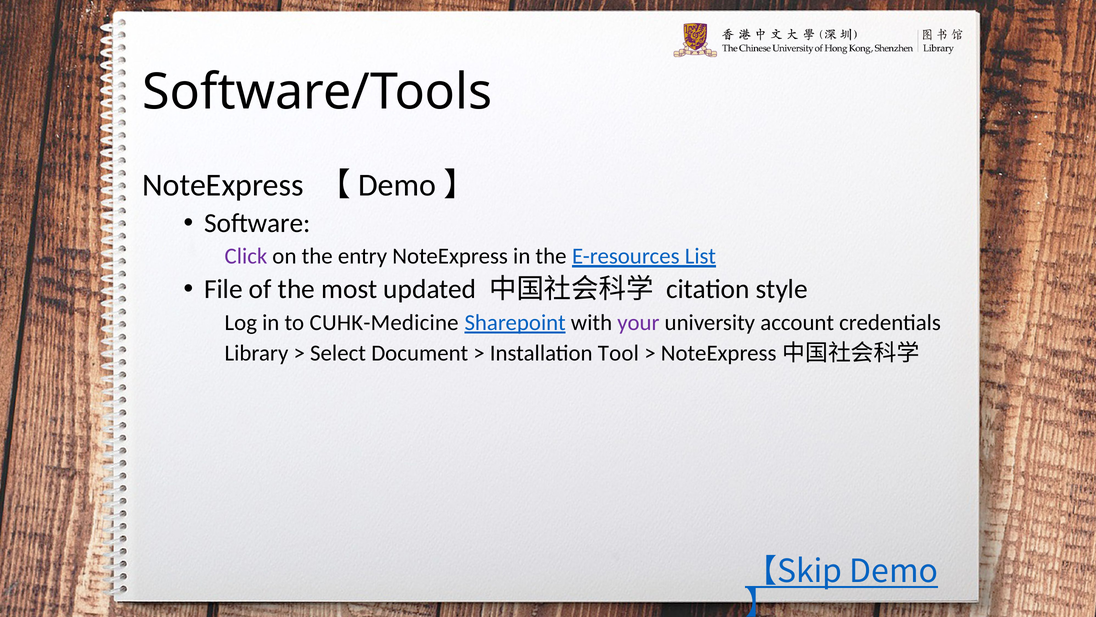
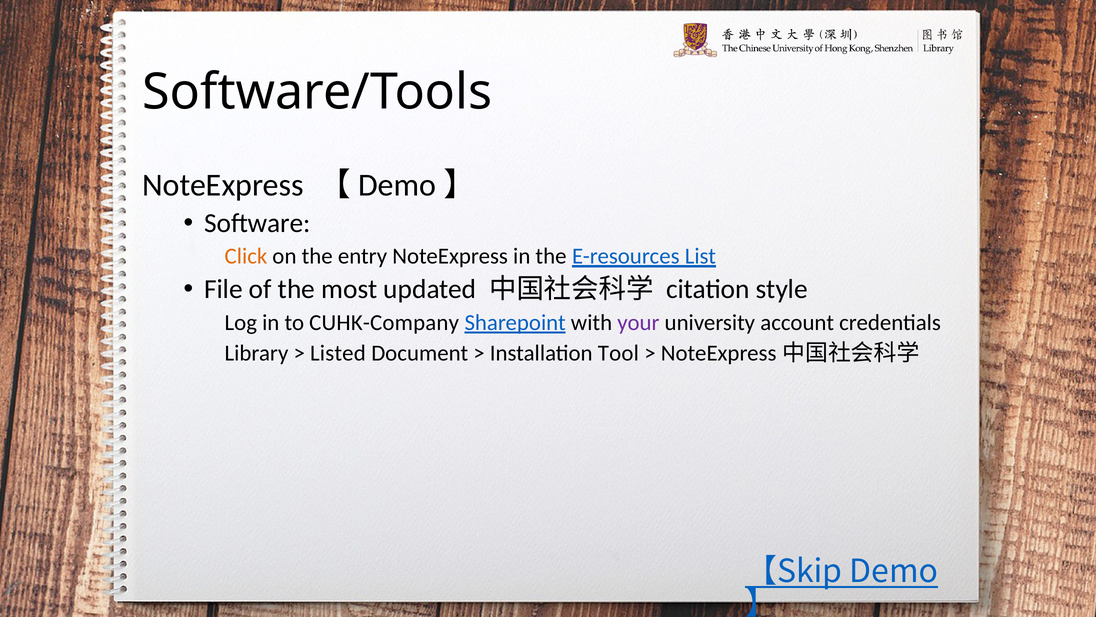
Click colour: purple -> orange (246, 256)
CUHK-Medicine: CUHK-Medicine -> CUHK-Company (384, 322)
Select: Select -> Listed (338, 353)
